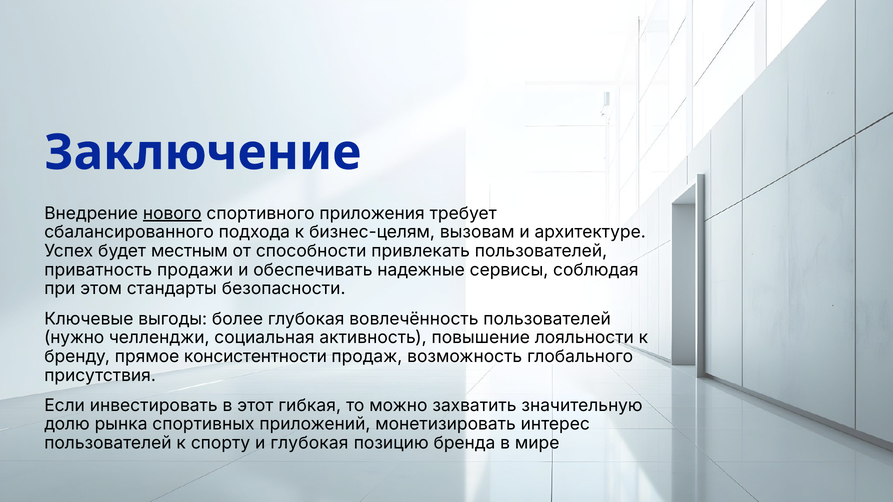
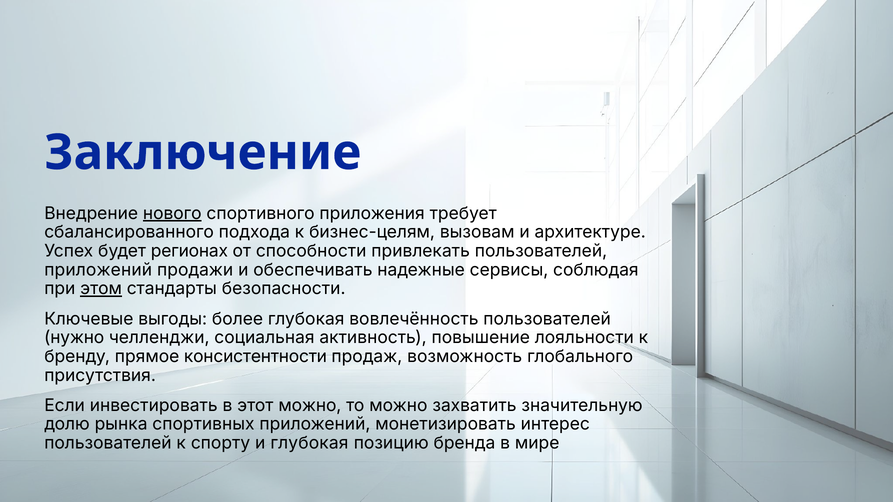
местным: местным -> регионах (189, 251)
приватность: приватность -> приложений (98, 270)
этом underline: none -> present (101, 289)
этот гибкая: гибкая -> можно (310, 406)
